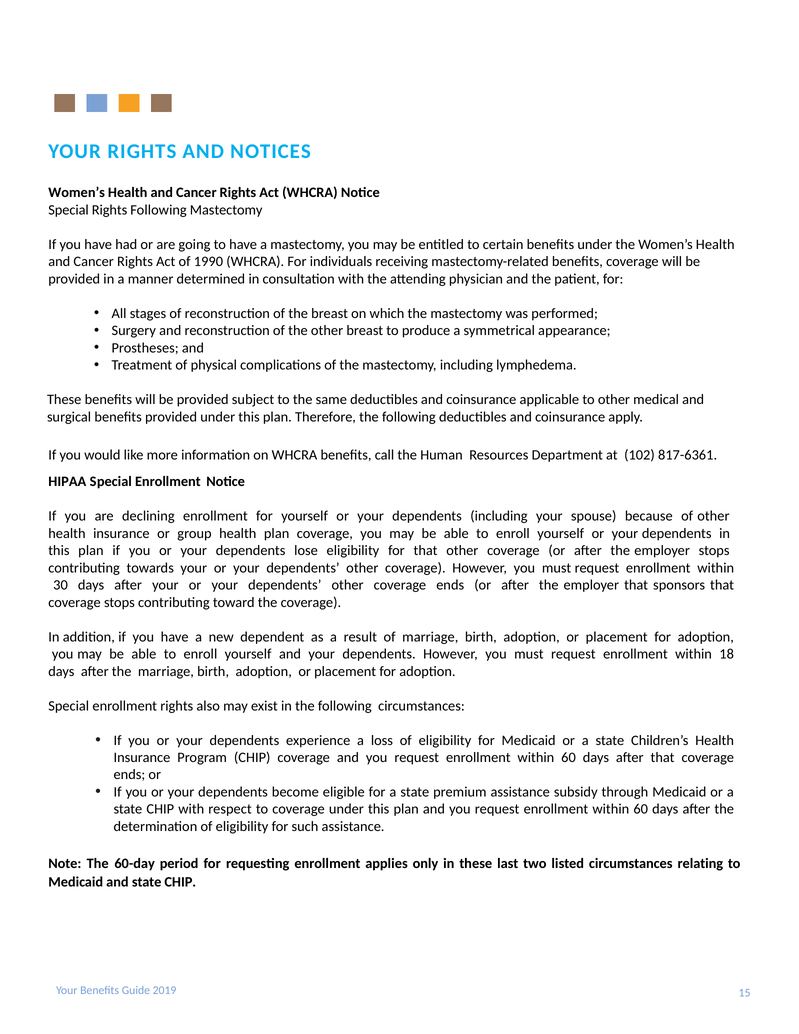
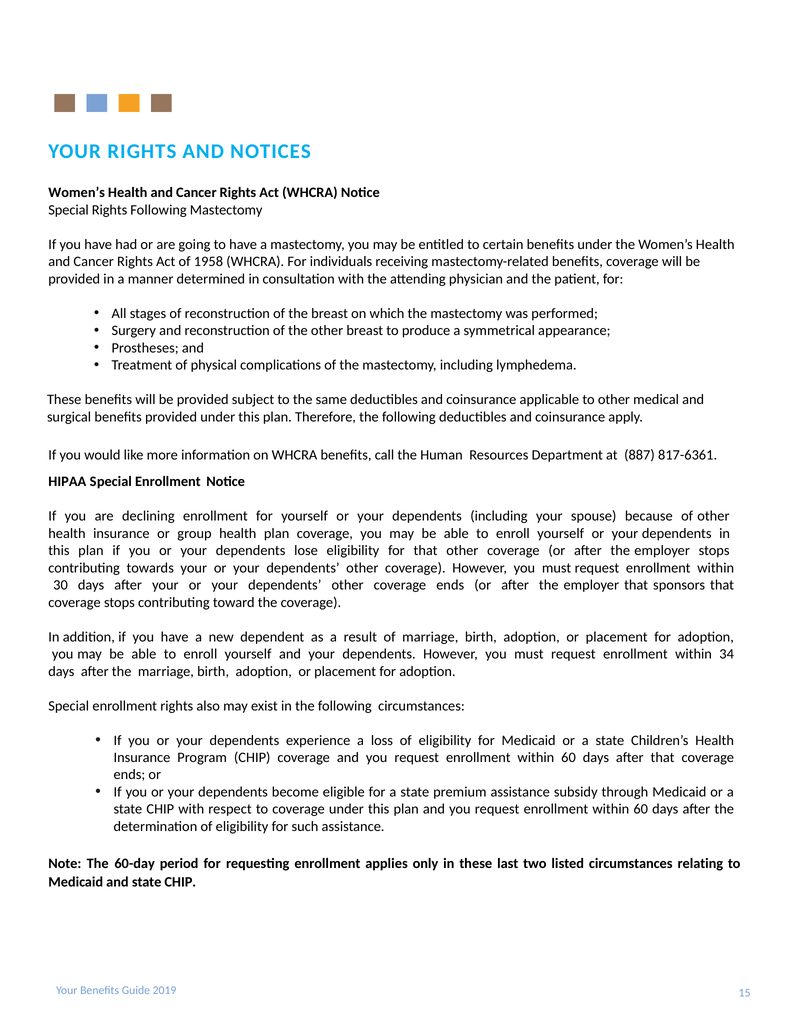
1990: 1990 -> 1958 (208, 262)
102: 102 -> 887 (639, 455)
18: 18 -> 34 (727, 654)
